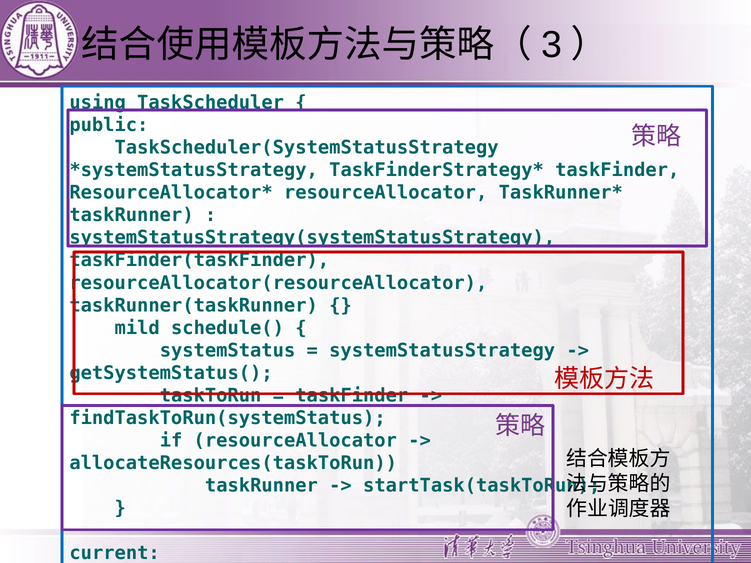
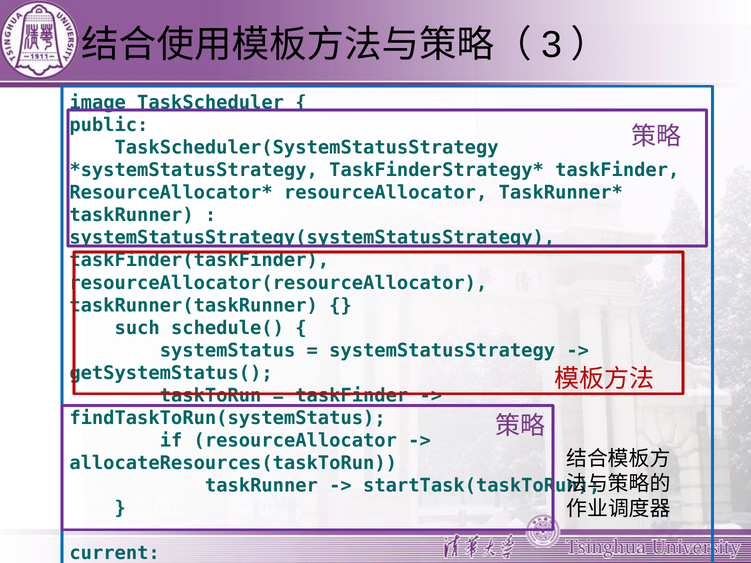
using: using -> image (98, 103)
mild: mild -> such (137, 328)
